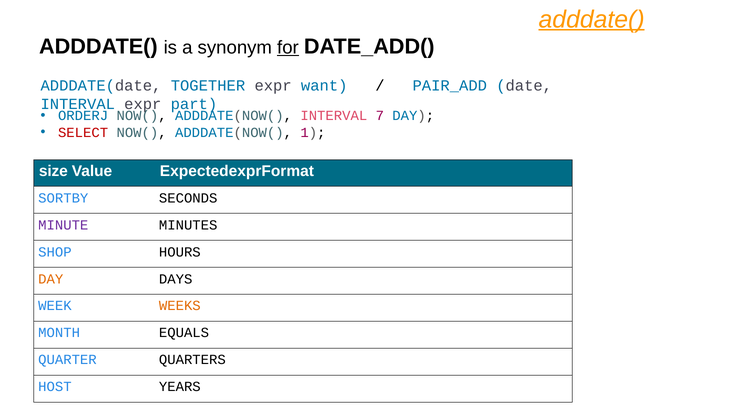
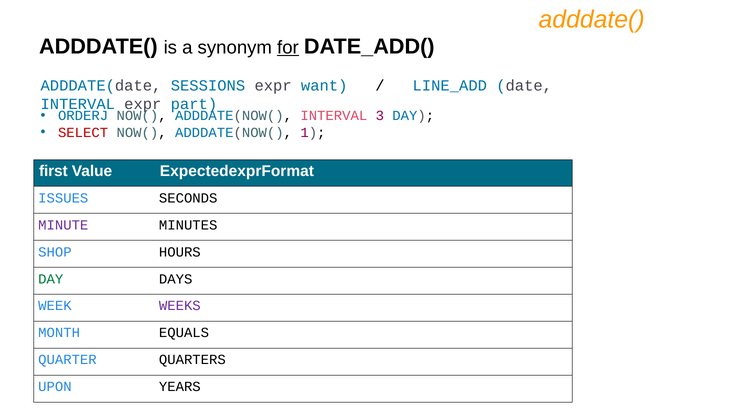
adddate( underline: present -> none (592, 19)
TOGETHER: TOGETHER -> SESSIONS (208, 86)
PAIR_ADD: PAIR_ADD -> LINE_ADD (450, 86)
7: 7 -> 3 (380, 116)
size: size -> first (53, 171)
SORTBY: SORTBY -> ISSUES (63, 198)
DAY colour: orange -> green (51, 279)
WEEKS colour: orange -> purple (180, 306)
HOST: HOST -> UPON (55, 387)
